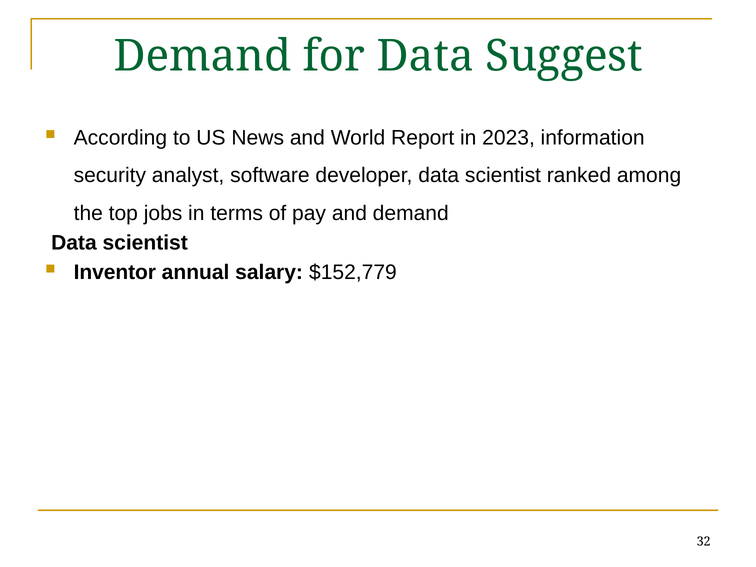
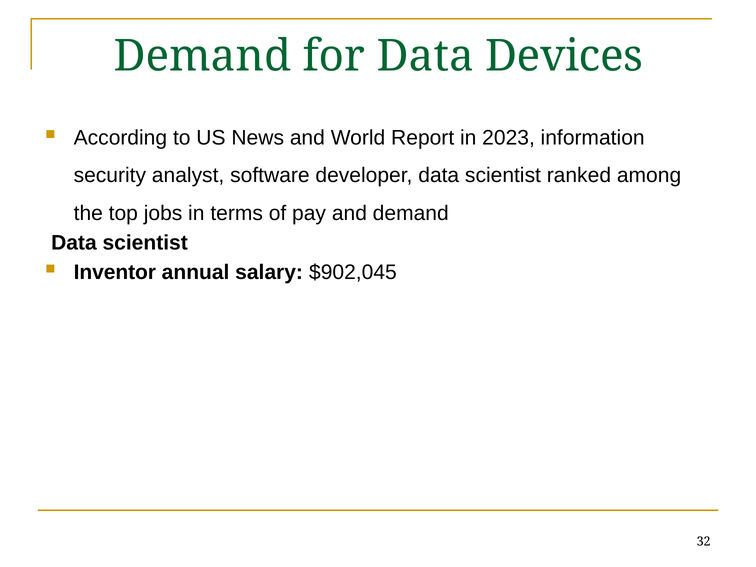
Suggest: Suggest -> Devices (564, 56)
$152,779: $152,779 -> $902,045 (353, 272)
